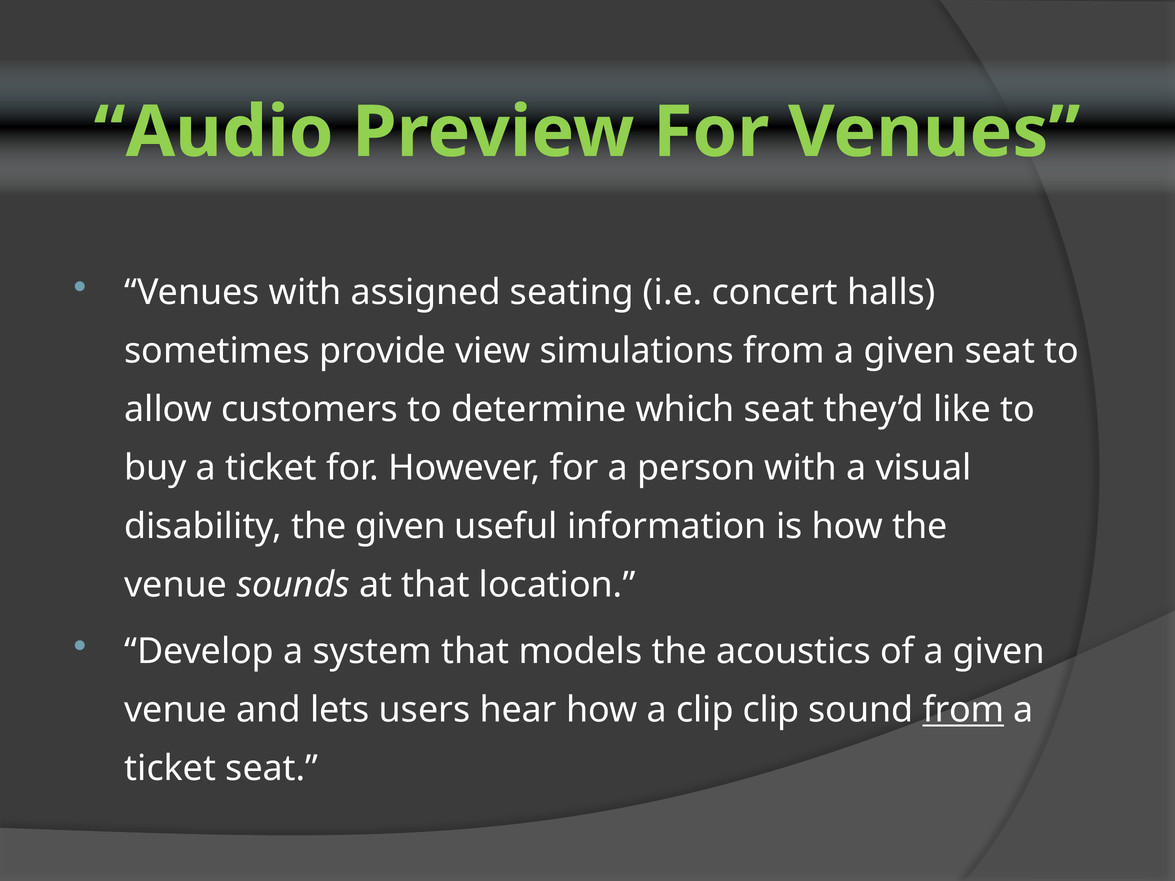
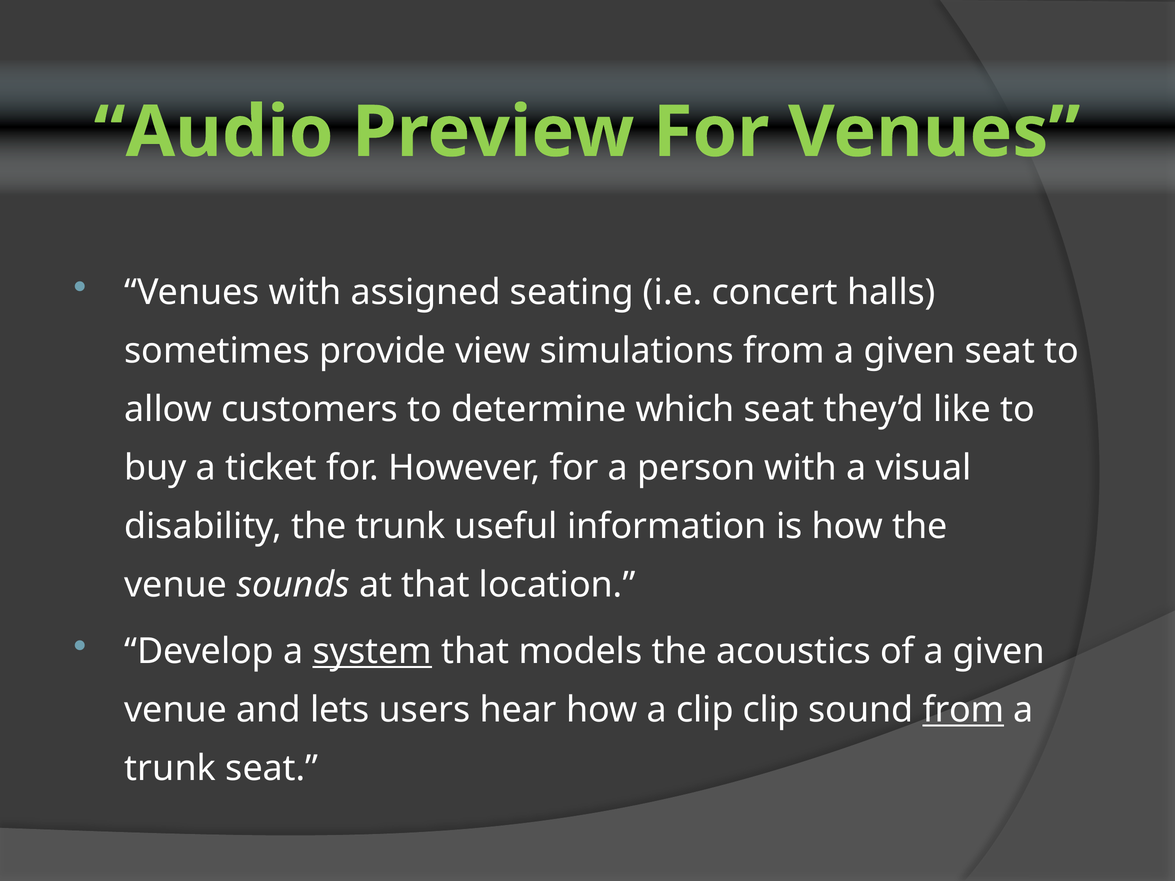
the given: given -> trunk (401, 527)
system underline: none -> present (372, 652)
ticket: ticket -> trunk (170, 769)
